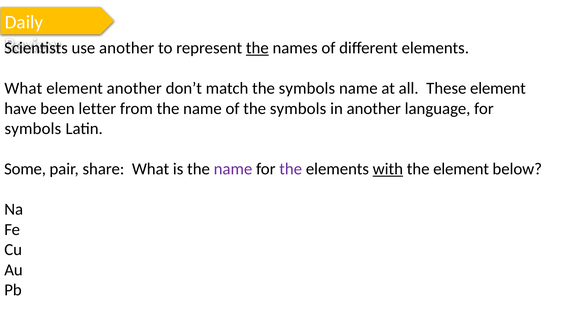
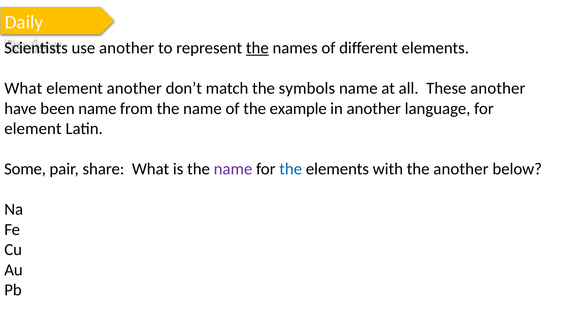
These element: element -> another (498, 88)
been letter: letter -> name (97, 109)
of the symbols: symbols -> example (298, 109)
symbols: symbols -> element (33, 129)
the colour: purple -> blue (291, 169)
with underline: present -> none (388, 169)
the element: element -> another (461, 169)
